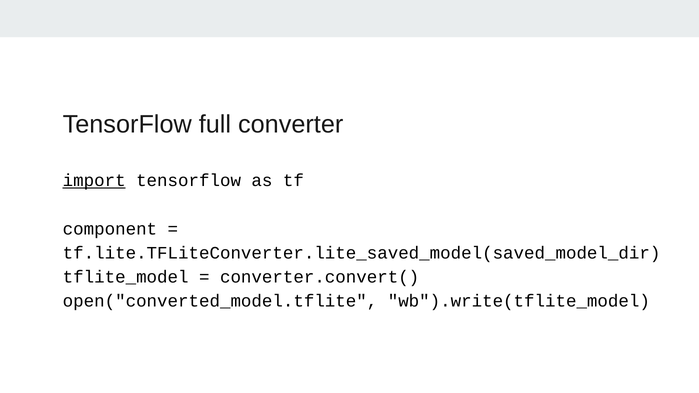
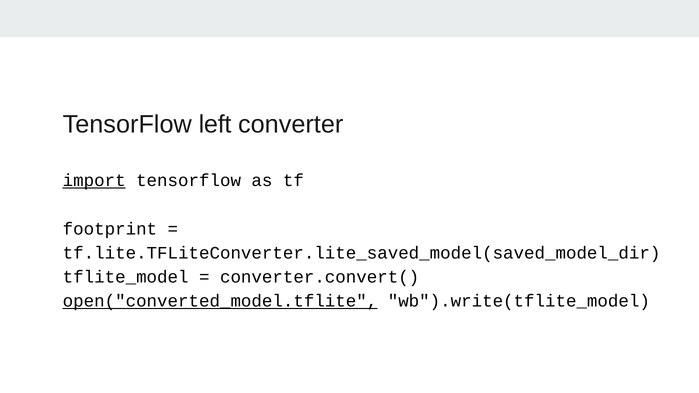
full: full -> left (215, 125)
component: component -> footprint (110, 229)
open("converted_model.tflite underline: none -> present (220, 301)
